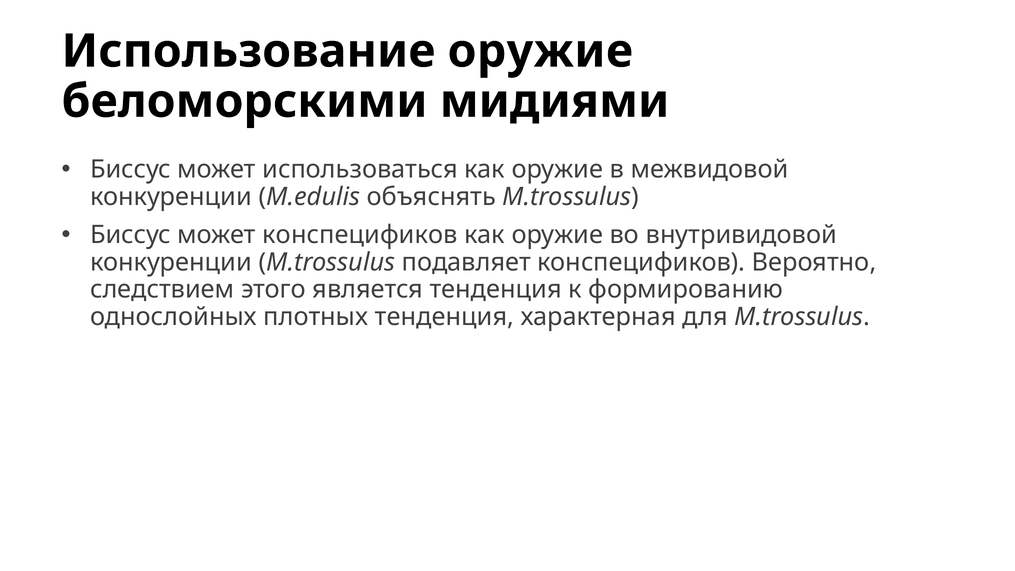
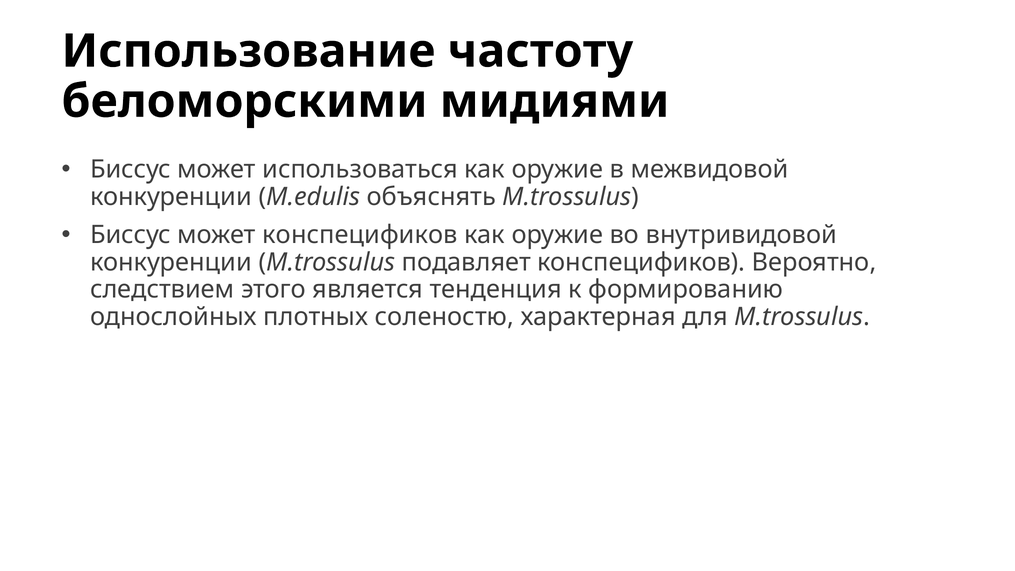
Использование оружие: оружие -> частоту (540, 51)
плотных тенденция: тенденция -> соленостю (444, 317)
